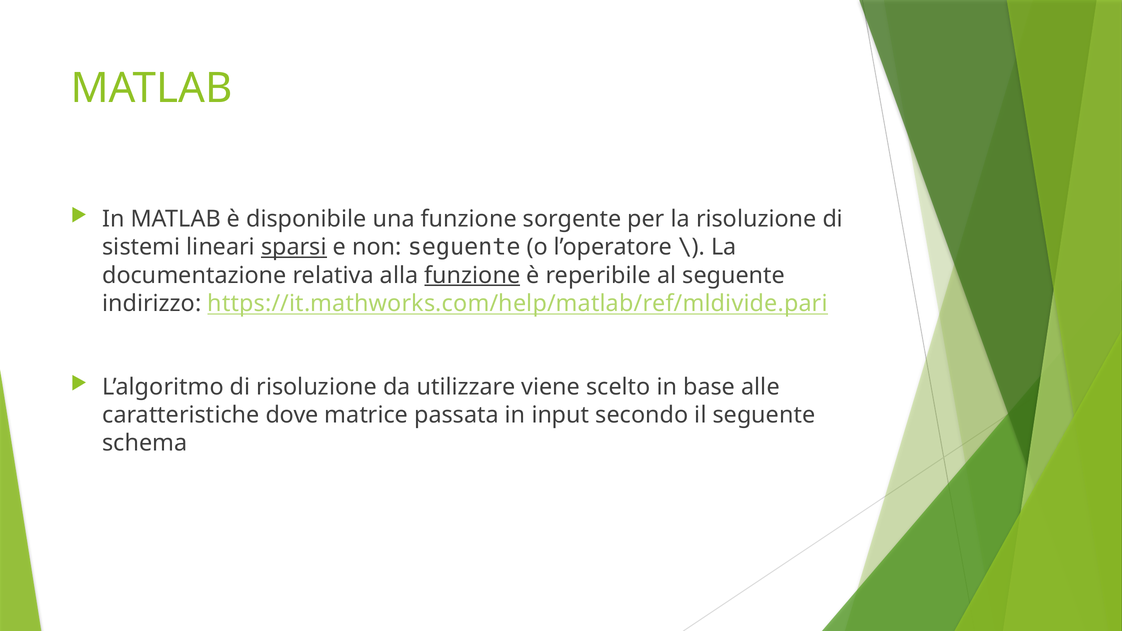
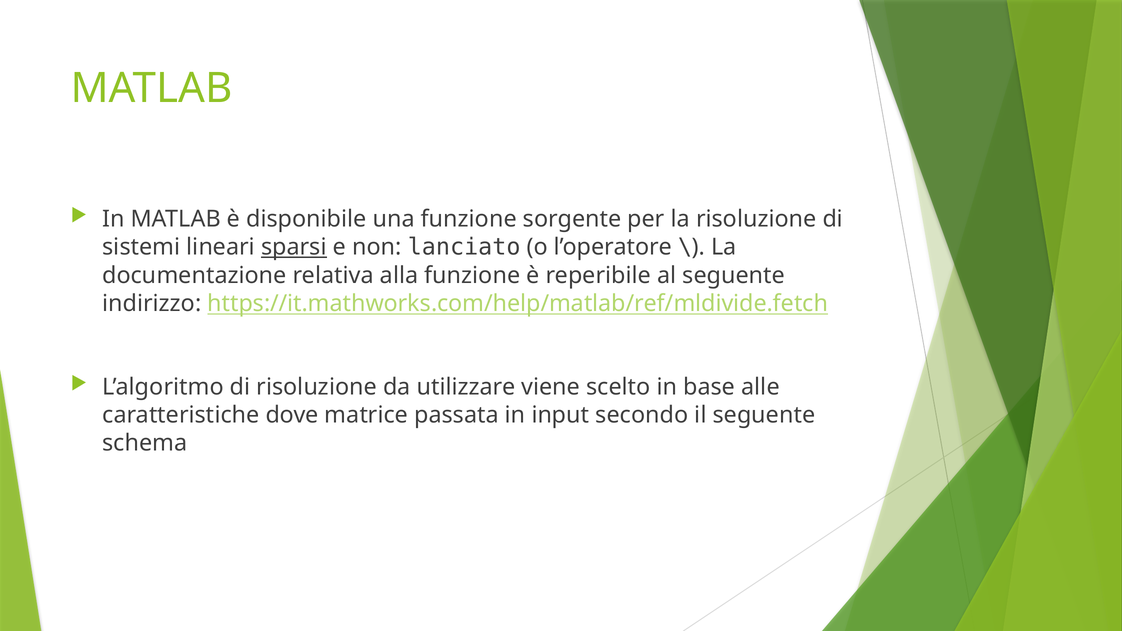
non seguente: seguente -> lanciato (464, 247)
funzione underline: present -> none (472, 275)
https://it.mathworks.com/help/matlab/ref/mldivide.pari: https://it.mathworks.com/help/matlab/ref/mldivide.pari -> https://it.mathworks.com/help/matlab/ref/mldivide.fetch (518, 303)
